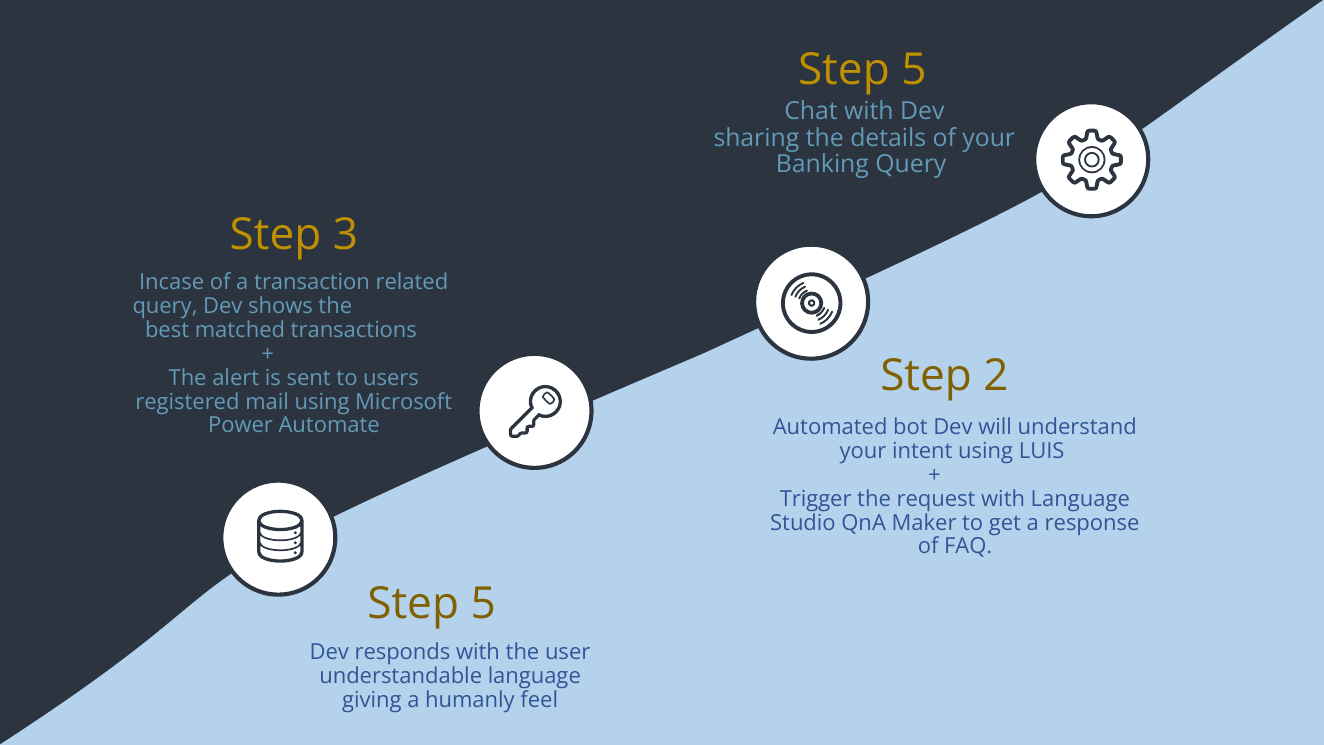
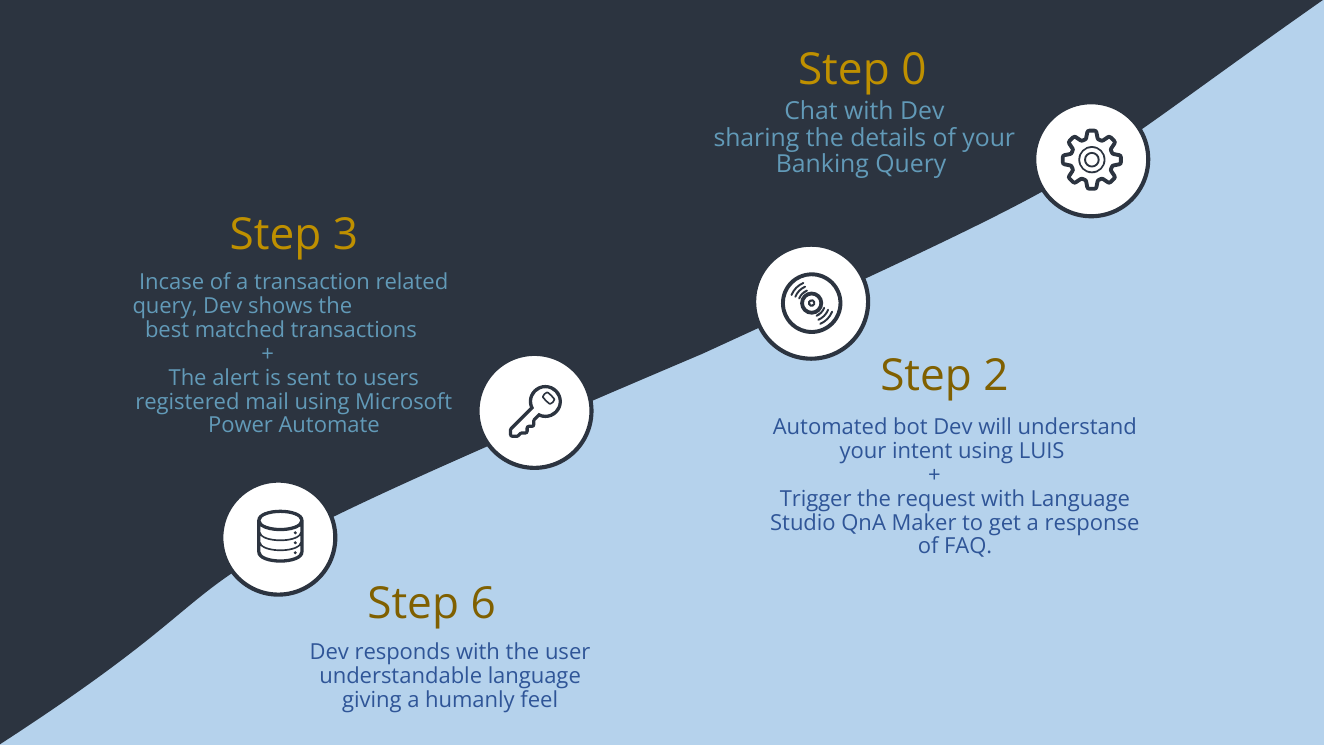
5: 5 -> 0 (914, 70)
5: 5 -> 6 (483, 604)
